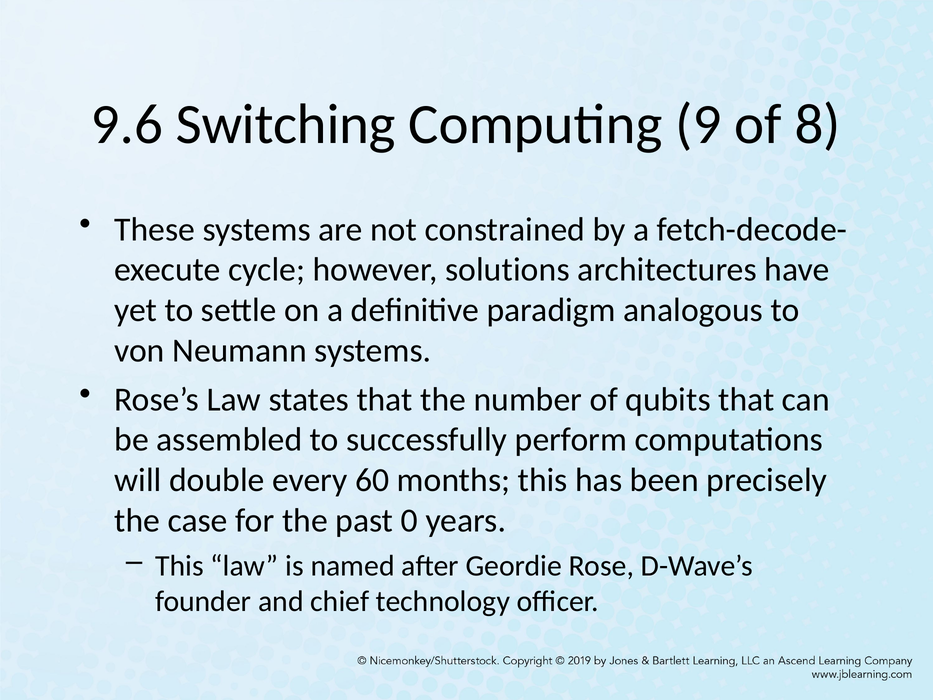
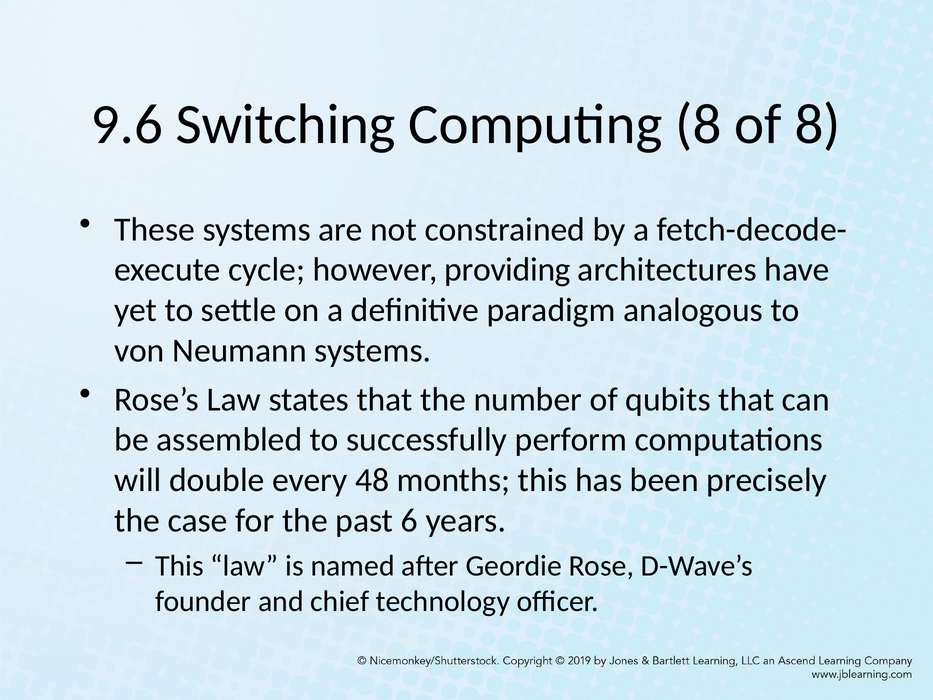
Computing 9: 9 -> 8 (698, 124)
solutions: solutions -> providing (508, 270)
60: 60 -> 48 (372, 480)
0: 0 -> 6 (409, 521)
